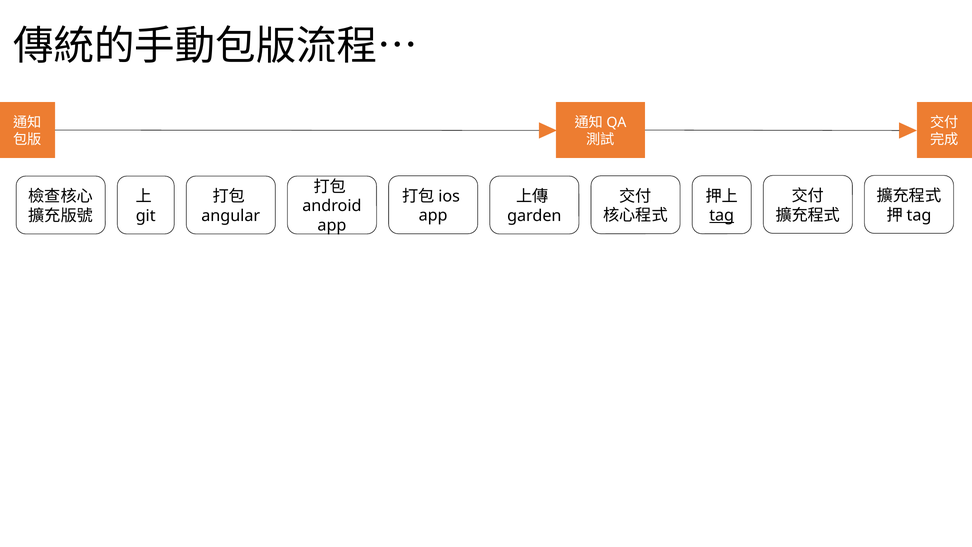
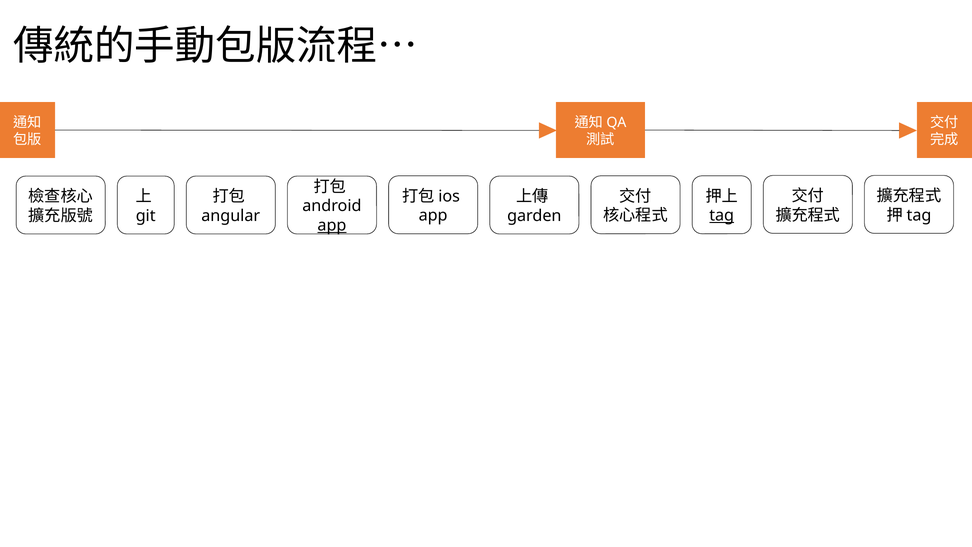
app underline: none -> present (332, 225)
